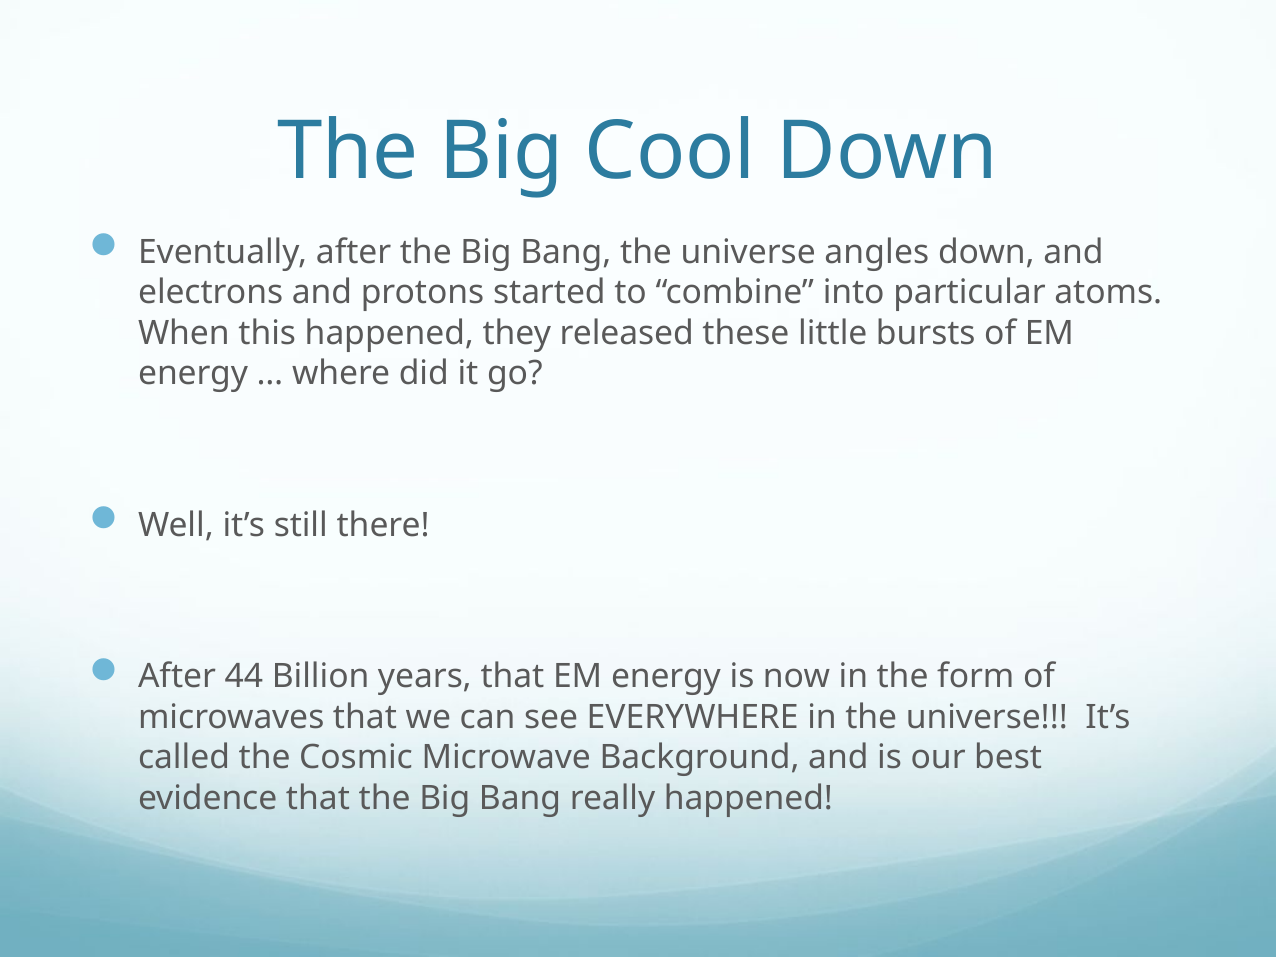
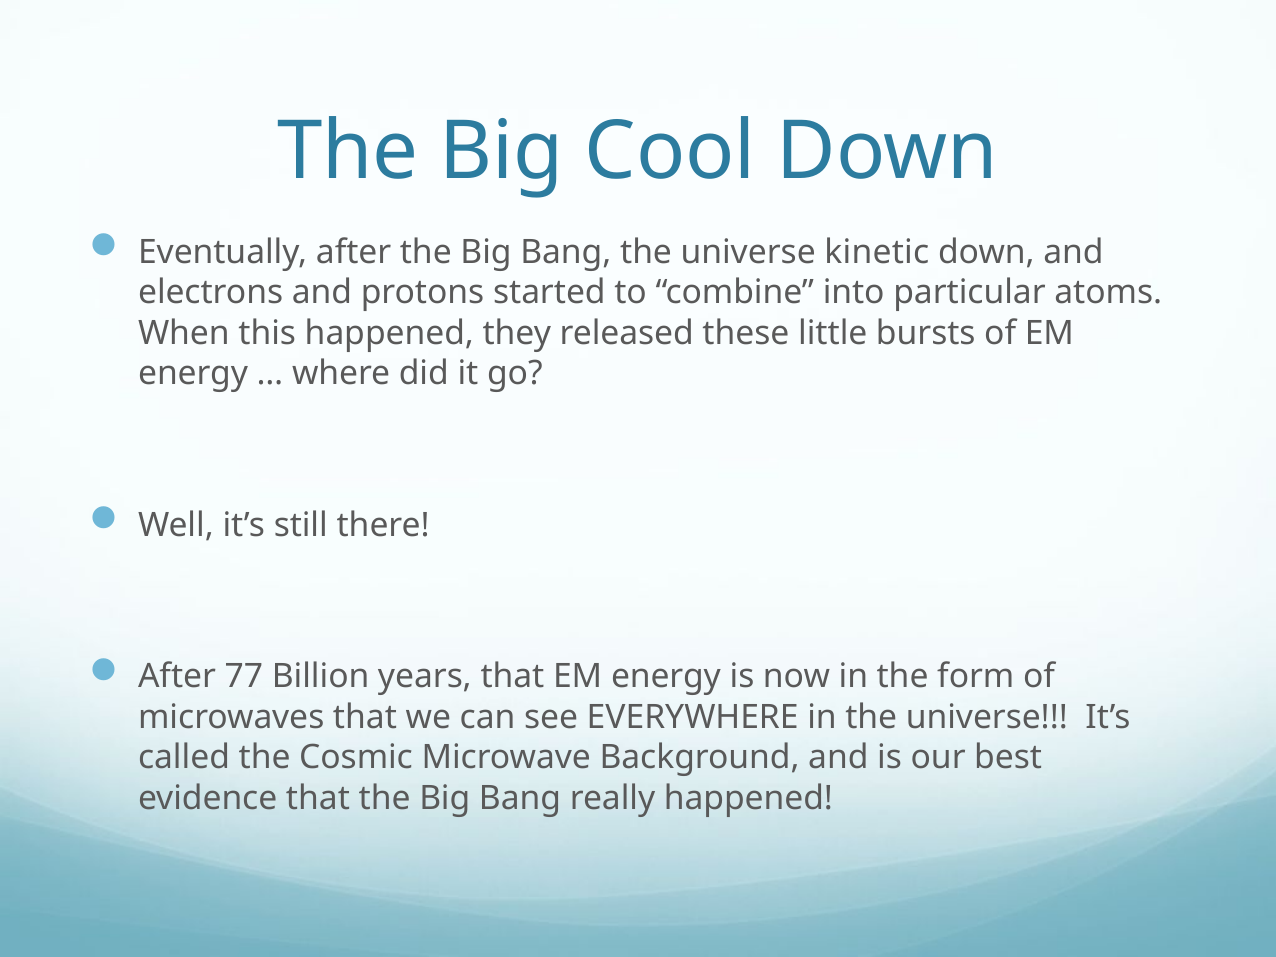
angles: angles -> kinetic (877, 252)
44: 44 -> 77 (244, 677)
